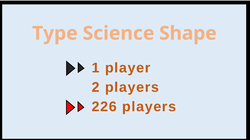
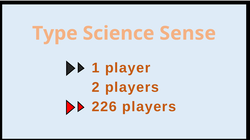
Shape: Shape -> Sense (188, 33)
